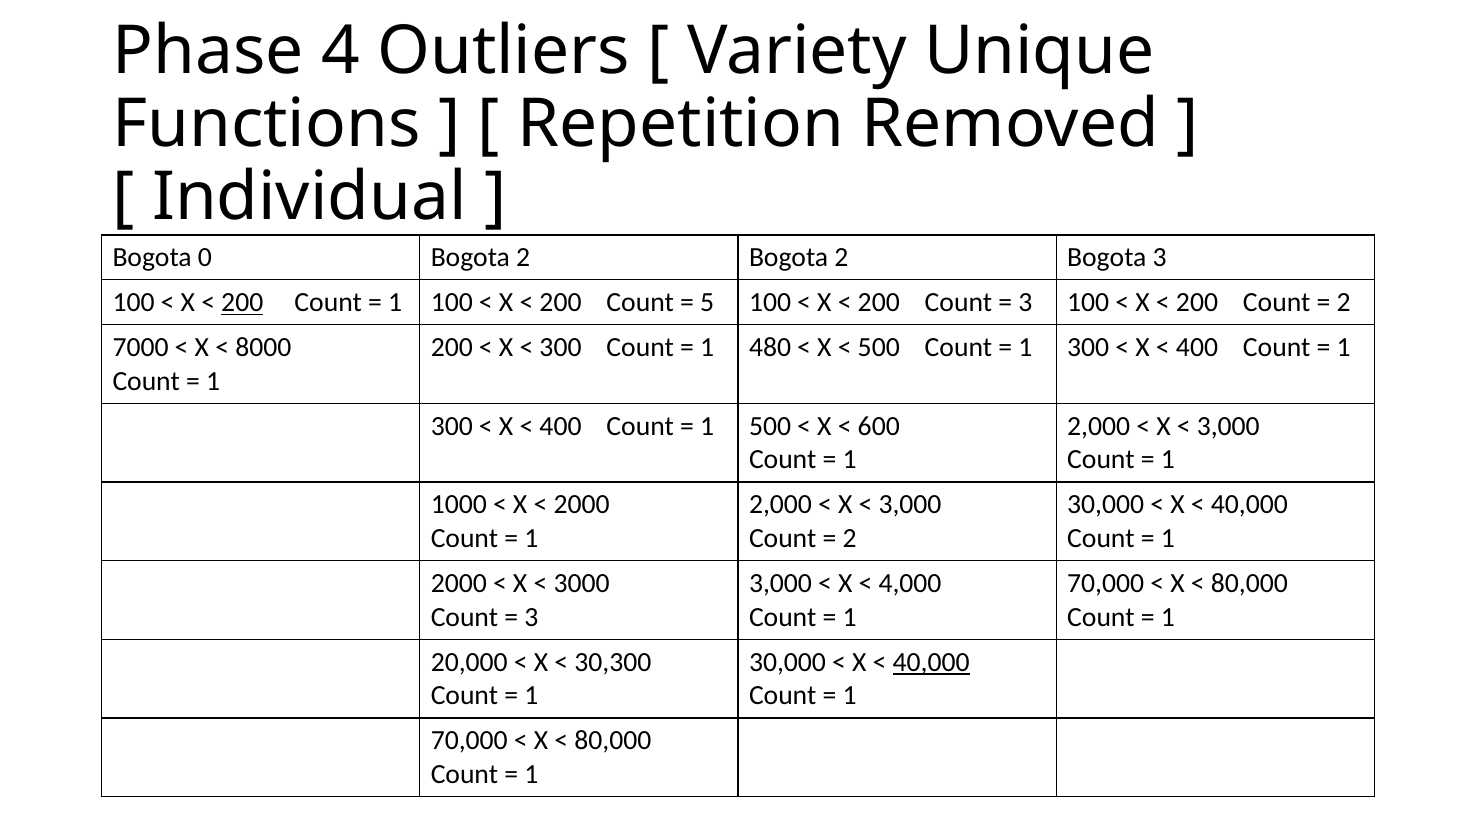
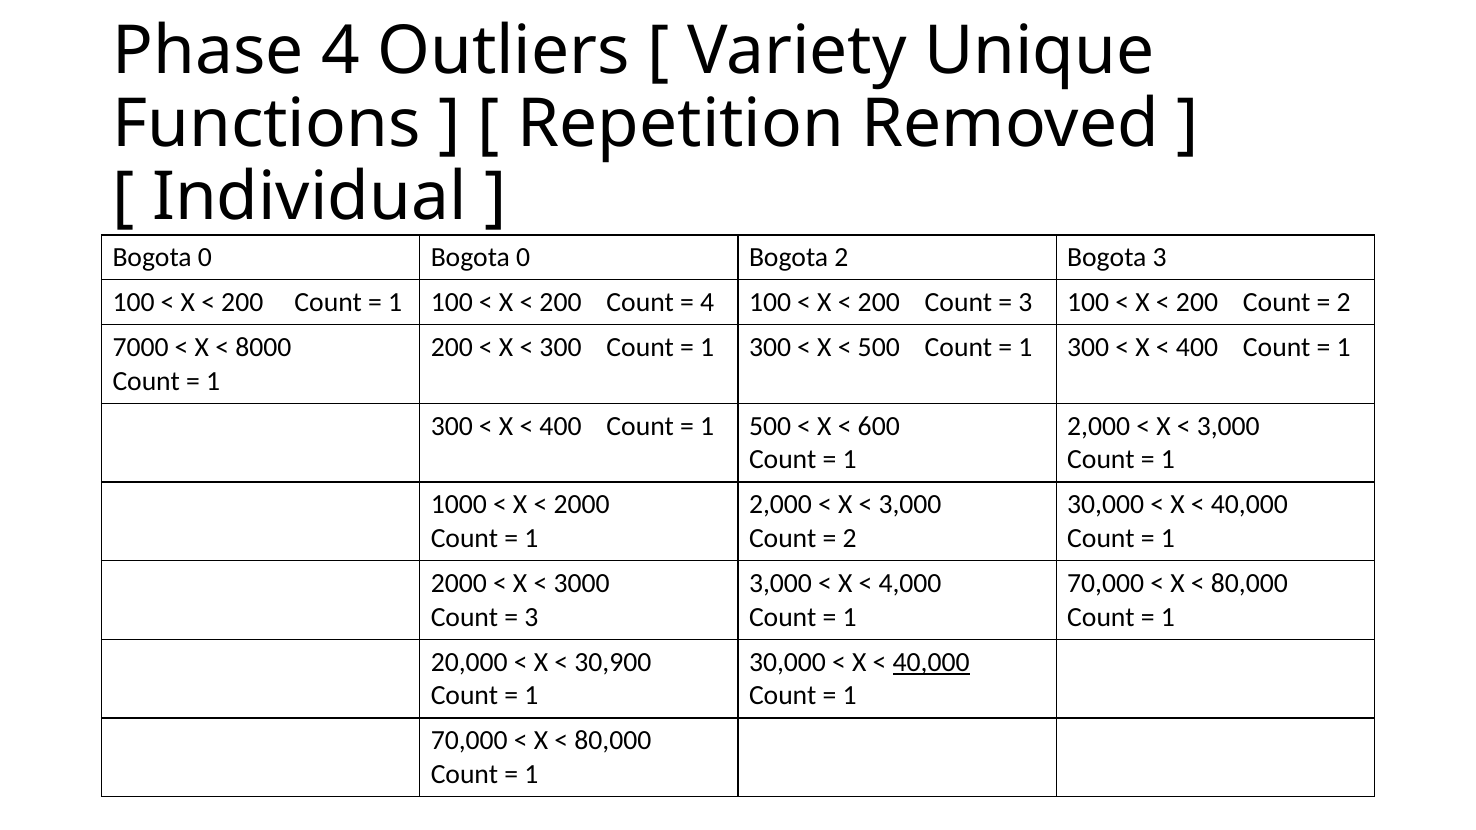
0 Bogota 2: 2 -> 0 (523, 258)
200 underline: present -> none (242, 303)
5: 5 -> 4 (707, 303)
480: 480 -> 300 (770, 348)
30,300: 30,300 -> 30,900 (613, 662)
